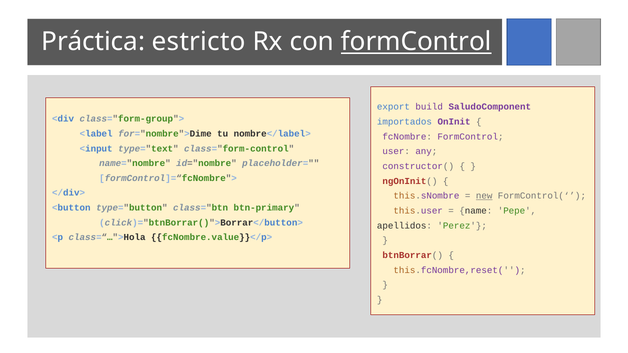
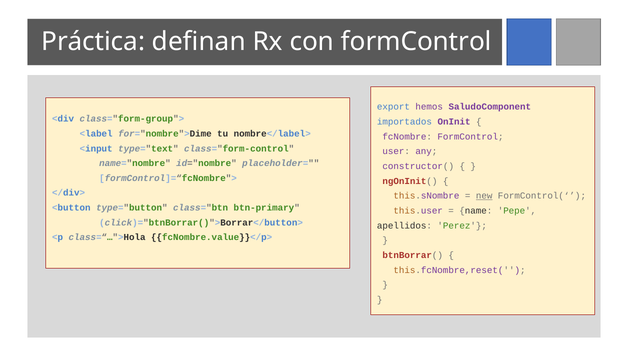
estricto: estricto -> definan (199, 42)
formControl underline: present -> none (416, 42)
build: build -> hemos (429, 107)
